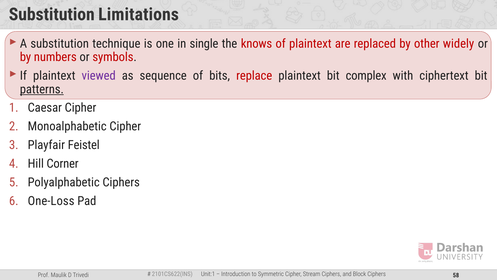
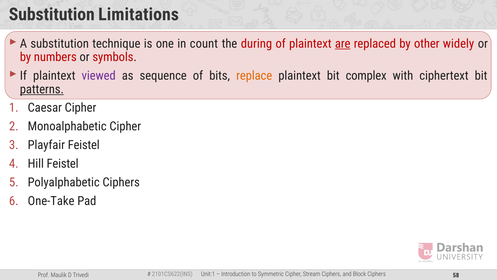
single: single -> count (204, 44)
knows: knows -> during (256, 44)
are underline: none -> present (343, 44)
replace colour: red -> orange (254, 76)
Hill Corner: Corner -> Feistel (63, 163)
One-Loss: One-Loss -> One-Take (51, 201)
